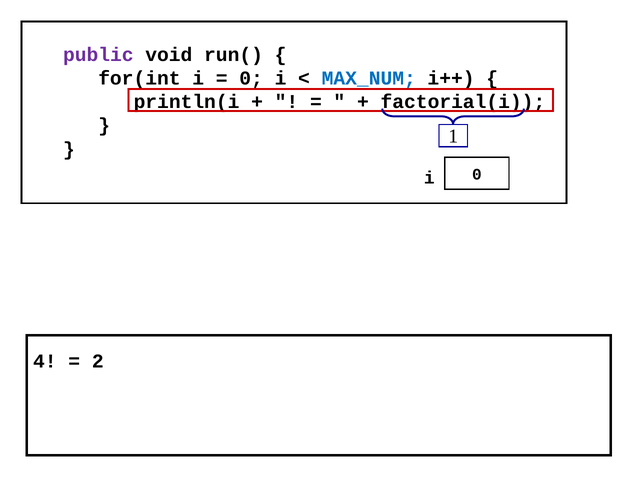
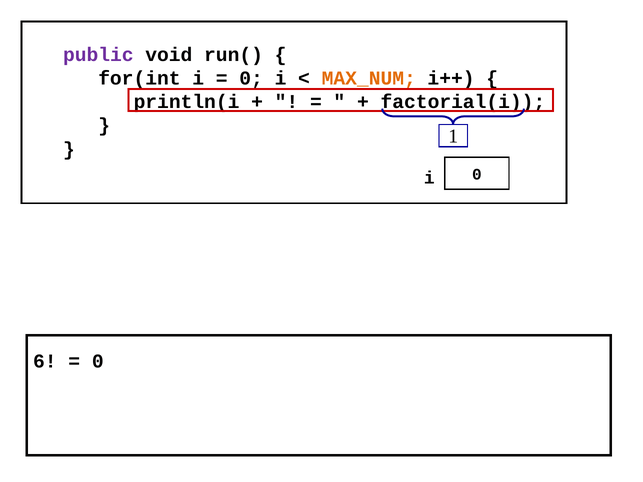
MAX_NUM colour: blue -> orange (369, 78)
4: 4 -> 6 (45, 361)
2: 2 -> 0 (98, 361)
